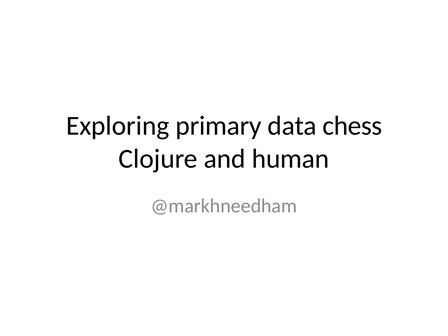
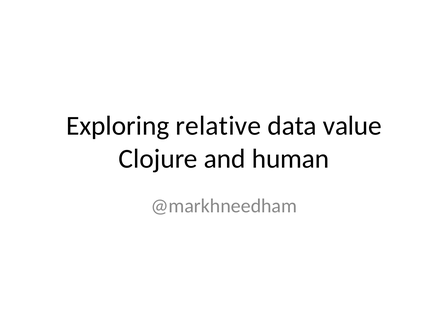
primary: primary -> relative (218, 126)
chess: chess -> value (352, 126)
